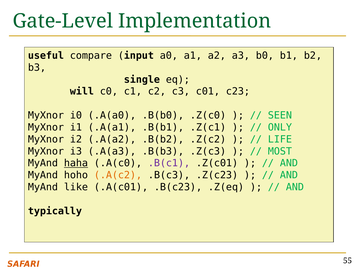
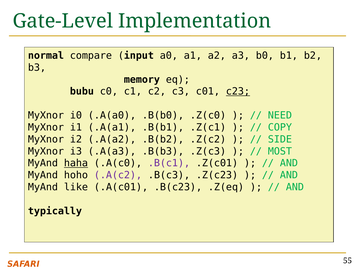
useful: useful -> normal (46, 55)
single: single -> memory (142, 79)
will: will -> bubu (82, 91)
c23 underline: none -> present (238, 91)
SEEN: SEEN -> NEED (280, 115)
ONLY: ONLY -> COPY (280, 127)
LIFE: LIFE -> SIDE (280, 139)
.A(c2 colour: orange -> purple (118, 175)
